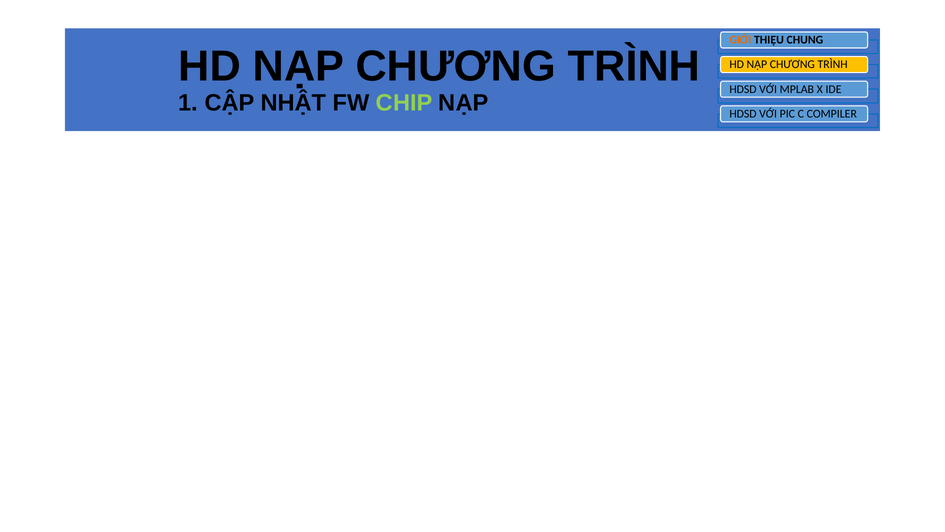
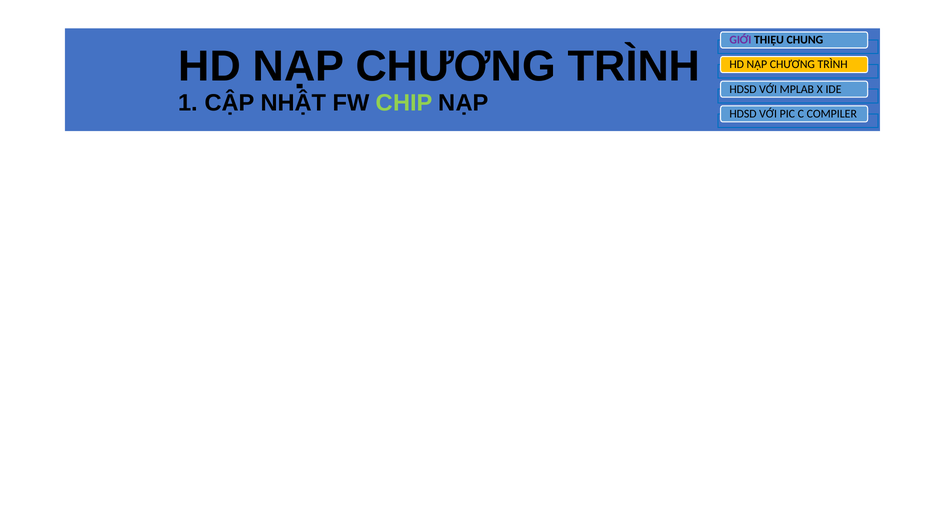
GIỚI colour: orange -> purple (740, 40)
